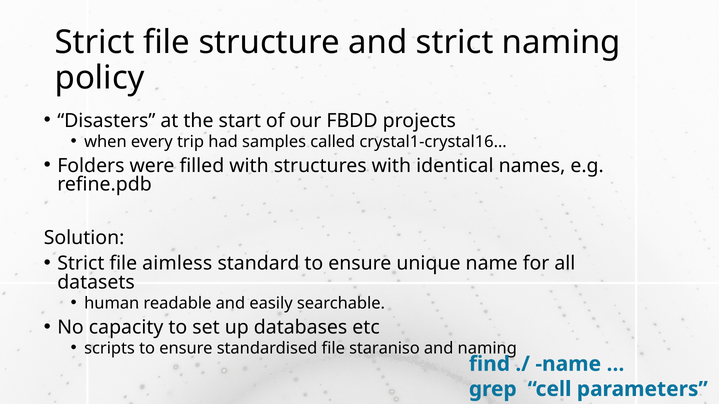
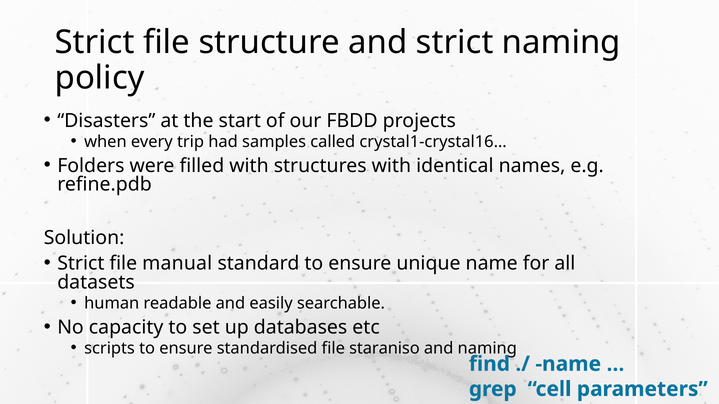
aimless: aimless -> manual (177, 264)
